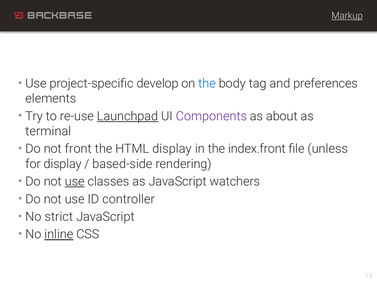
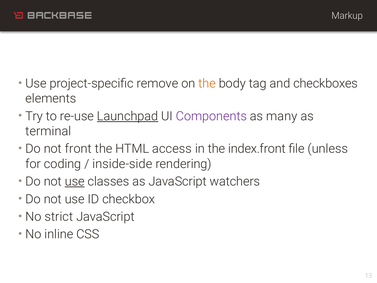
Markup underline: present -> none (347, 16)
develop: develop -> remove (157, 83)
the colour: blue -> orange (207, 83)
preferences: preferences -> checkboxes (326, 83)
about: about -> many (282, 116)
HTML display: display -> access (172, 149)
for display: display -> coding (63, 164)
based-side: based-side -> inside-side (122, 164)
controller: controller -> checkbox (129, 199)
inline underline: present -> none (59, 234)
